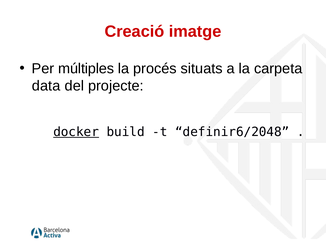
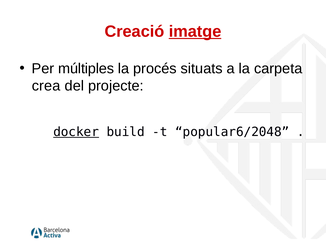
imatge underline: none -> present (195, 31)
data: data -> crea (46, 86)
definir6/2048: definir6/2048 -> popular6/2048 (232, 132)
